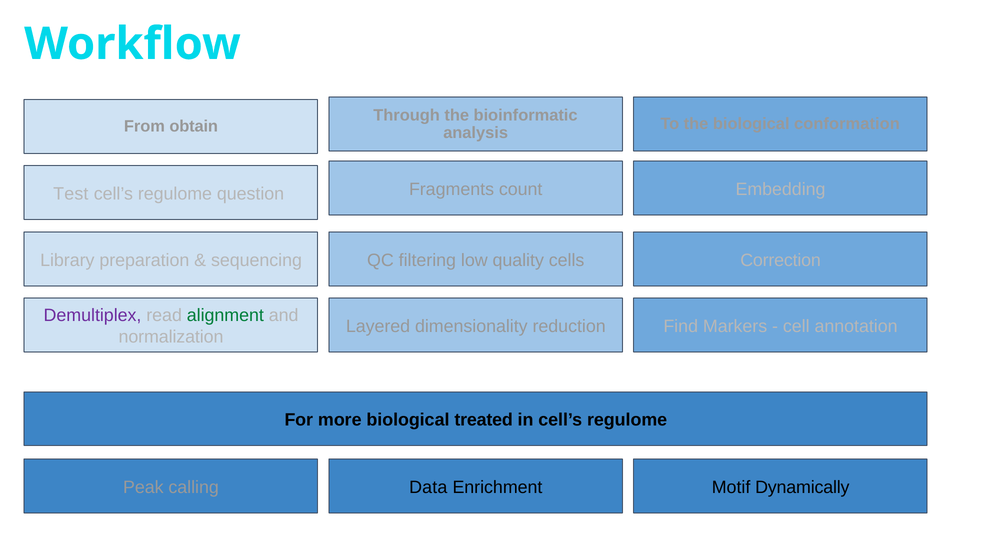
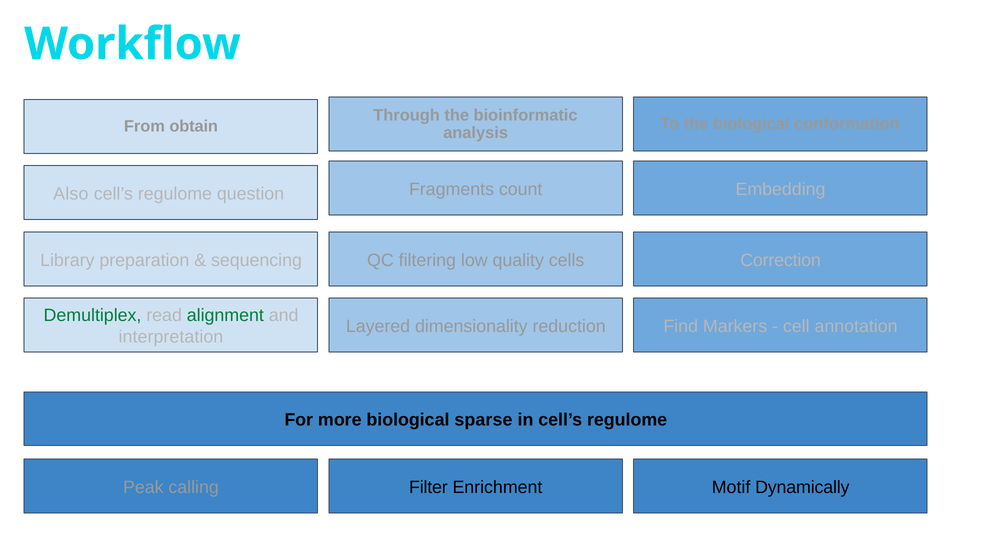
Test: Test -> Also (71, 194)
Demultiplex colour: purple -> green (93, 316)
normalization: normalization -> interpretation (171, 337)
treated: treated -> sparse (483, 420)
Data: Data -> Filter (428, 487)
